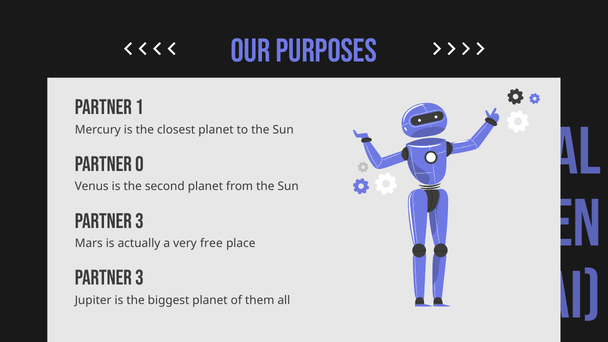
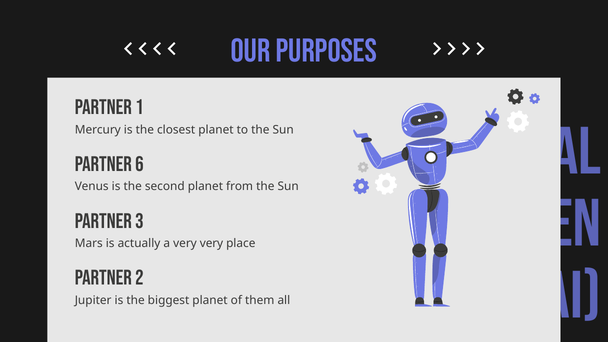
0: 0 -> 6 (139, 164)
very free: free -> very (211, 244)
3: 3 -> 2 (139, 278)
